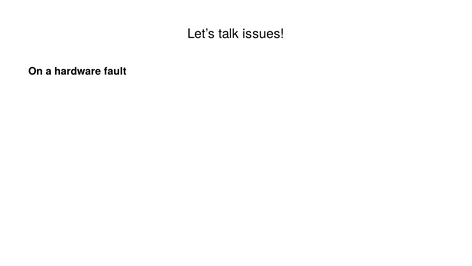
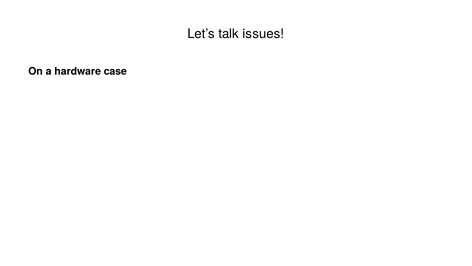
fault: fault -> case (115, 71)
